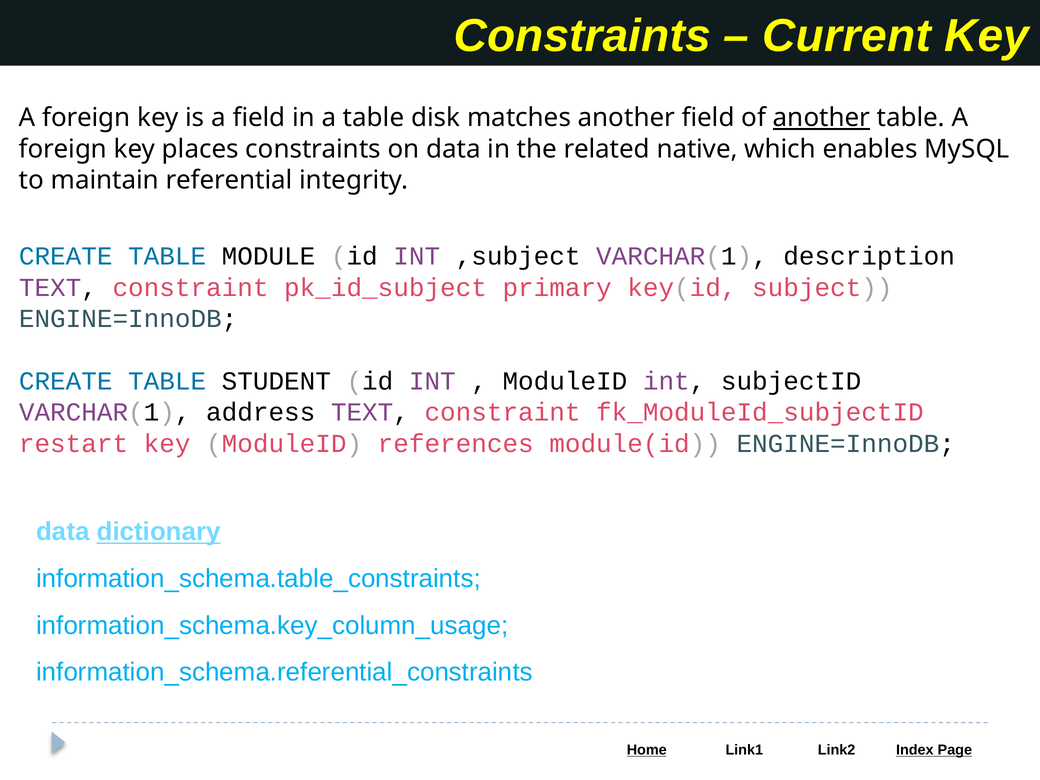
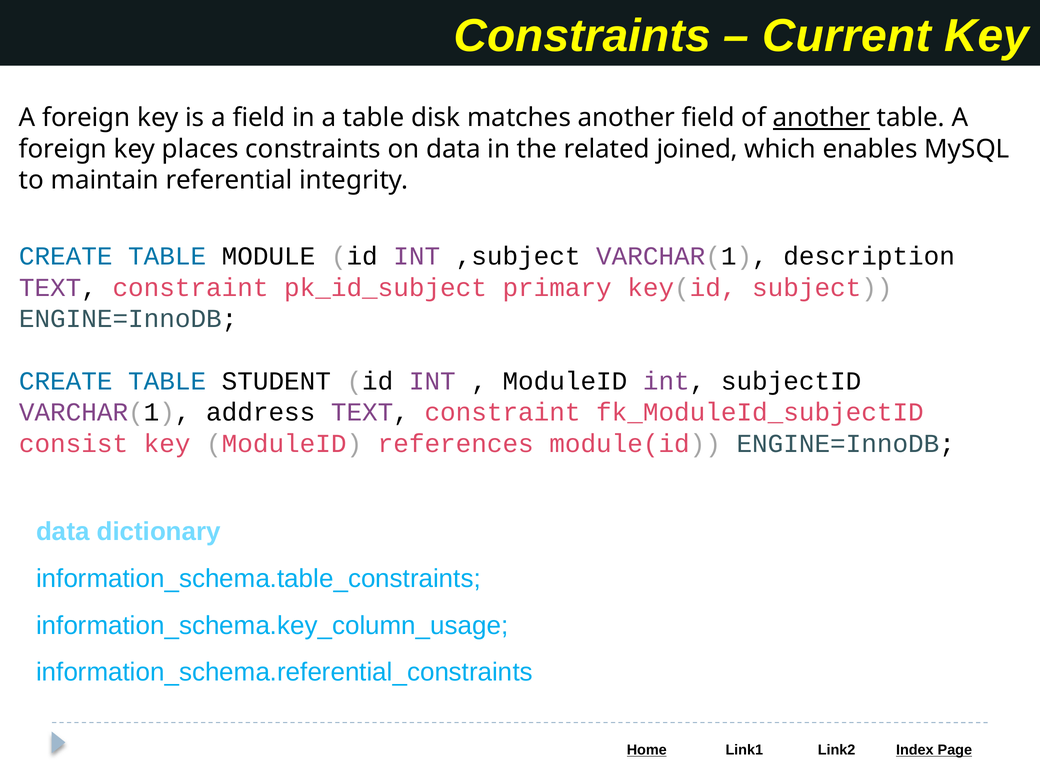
native: native -> joined (697, 149)
restart: restart -> consist (74, 443)
dictionary underline: present -> none (159, 532)
